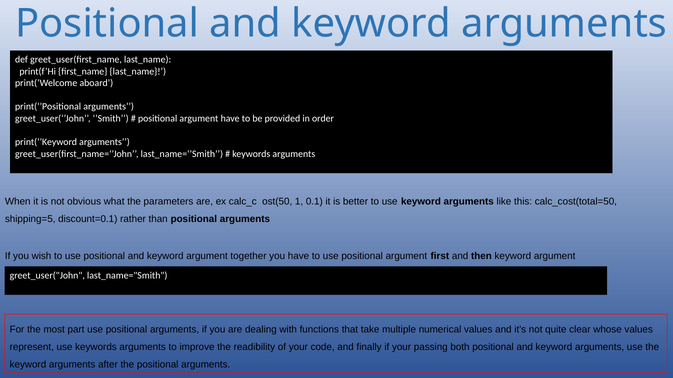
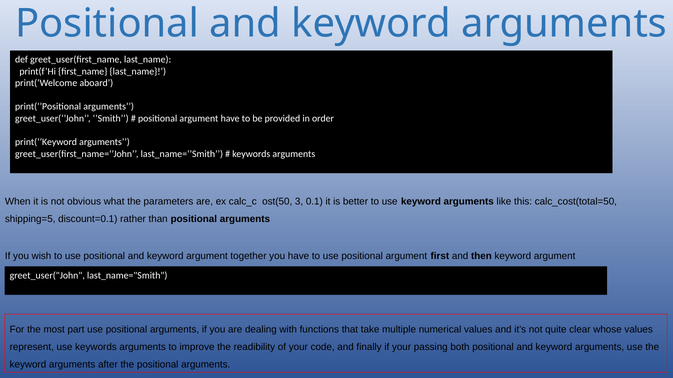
1: 1 -> 3 (299, 202)
